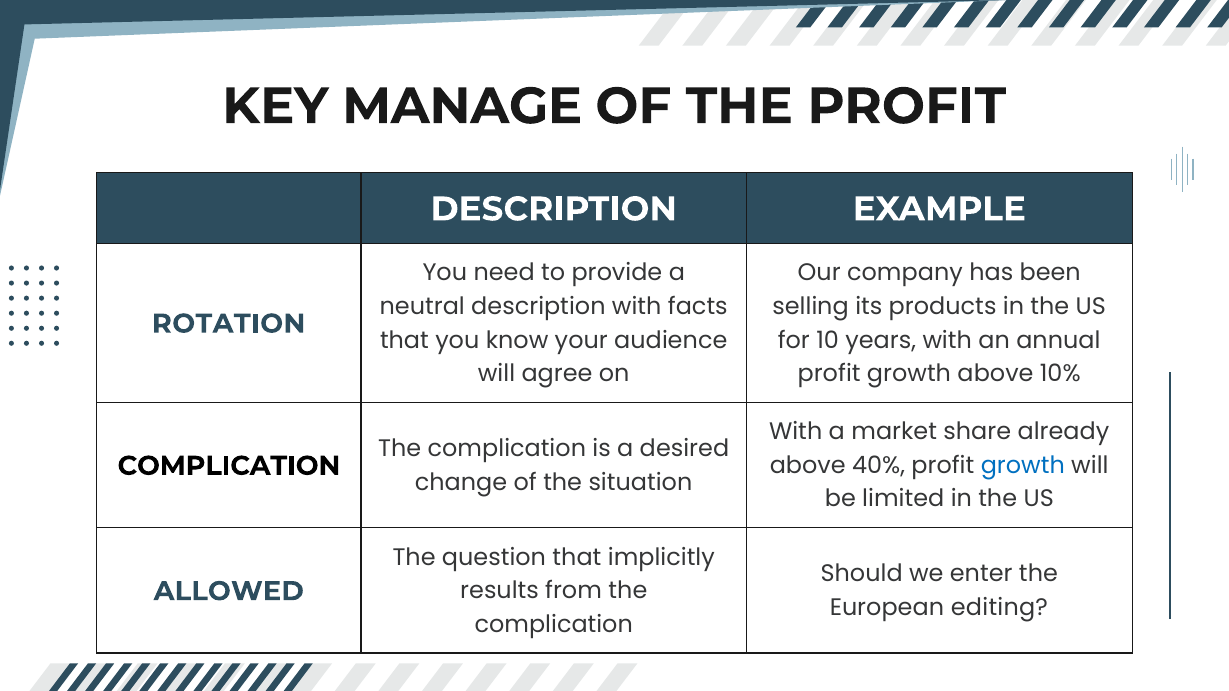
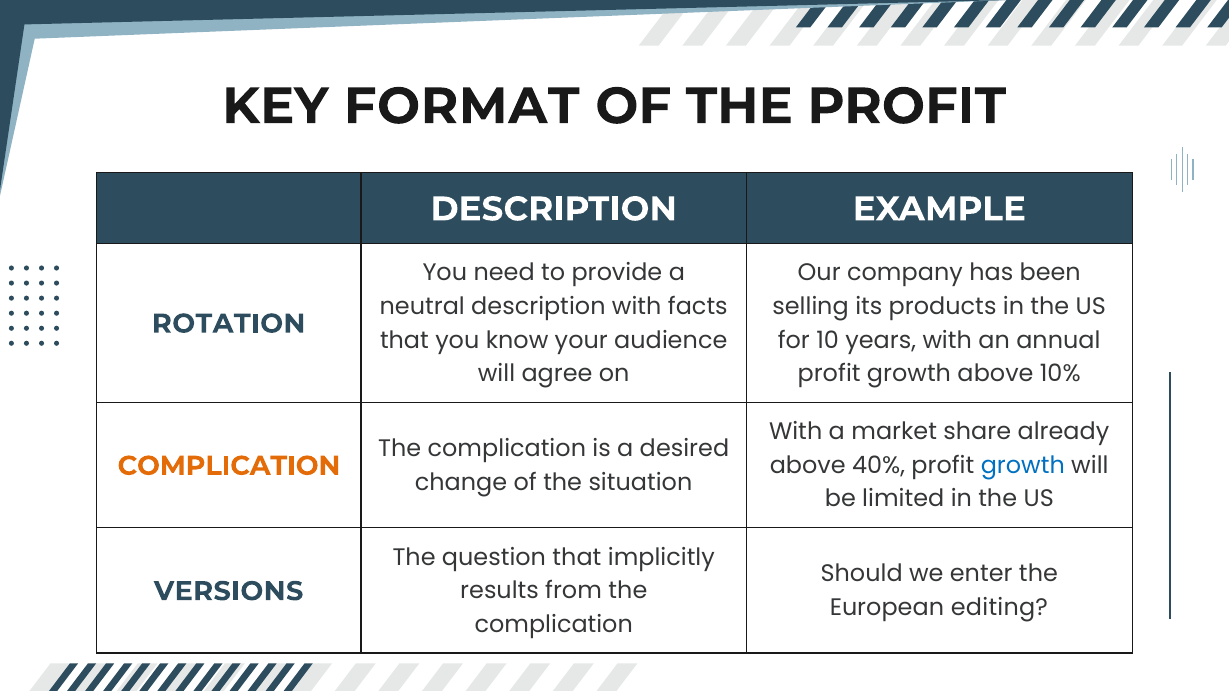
MANAGE: MANAGE -> FORMAT (462, 106)
COMPLICATION colour: black -> orange (229, 466)
ALLOWED: ALLOWED -> VERSIONS (229, 591)
